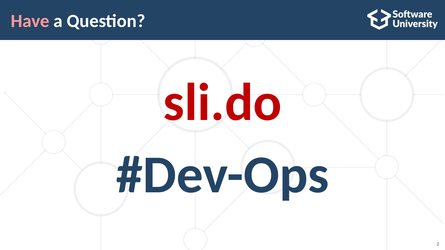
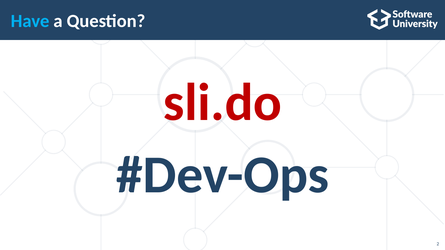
Have colour: pink -> light blue (30, 21)
